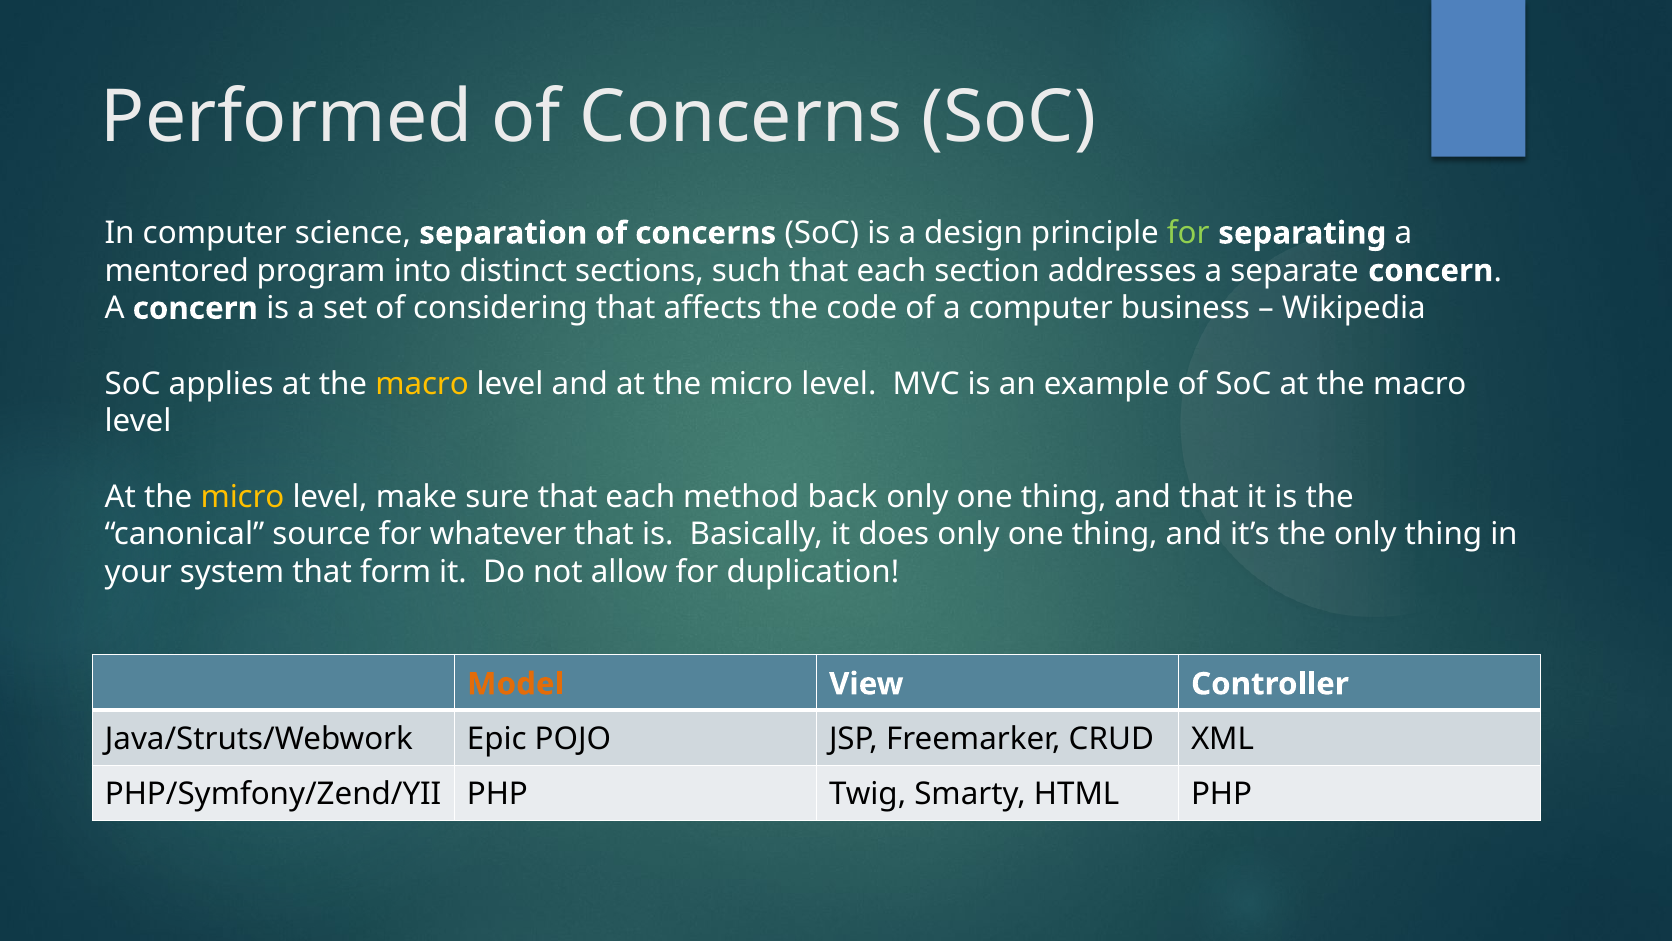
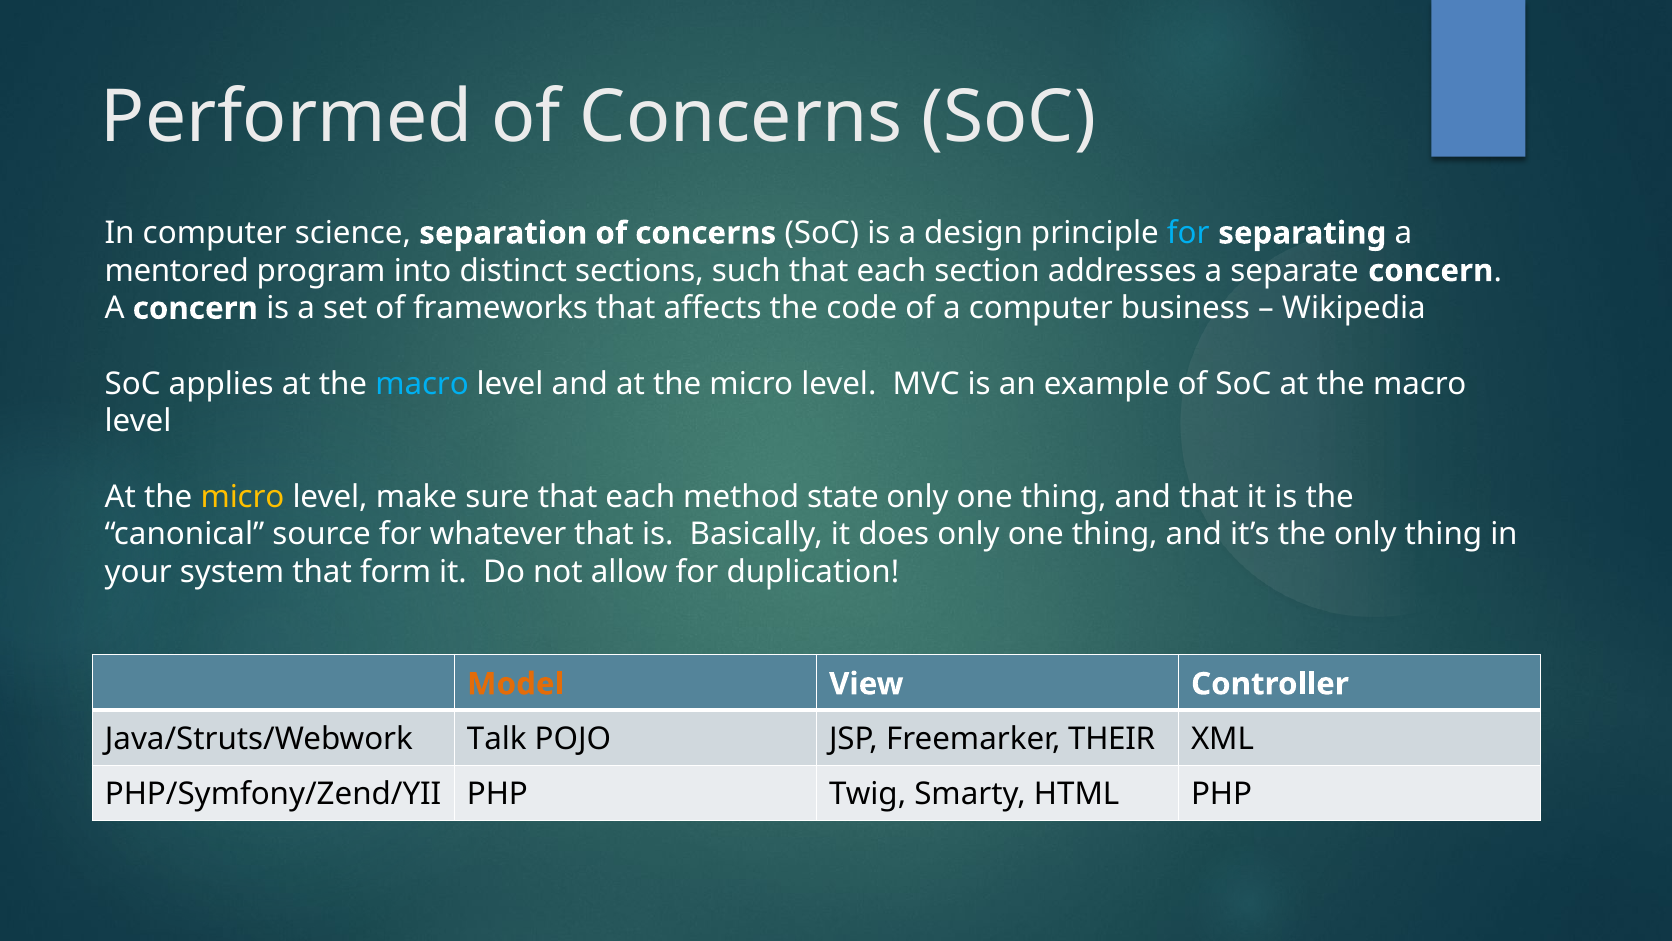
for colour: light green -> light blue (1188, 233)
considering: considering -> frameworks (500, 308)
macro colour: yellow -> light blue (422, 384)
back: back -> state (843, 496)
Epic: Epic -> Talk (497, 739)
CRUD: CRUD -> THEIR (1112, 739)
